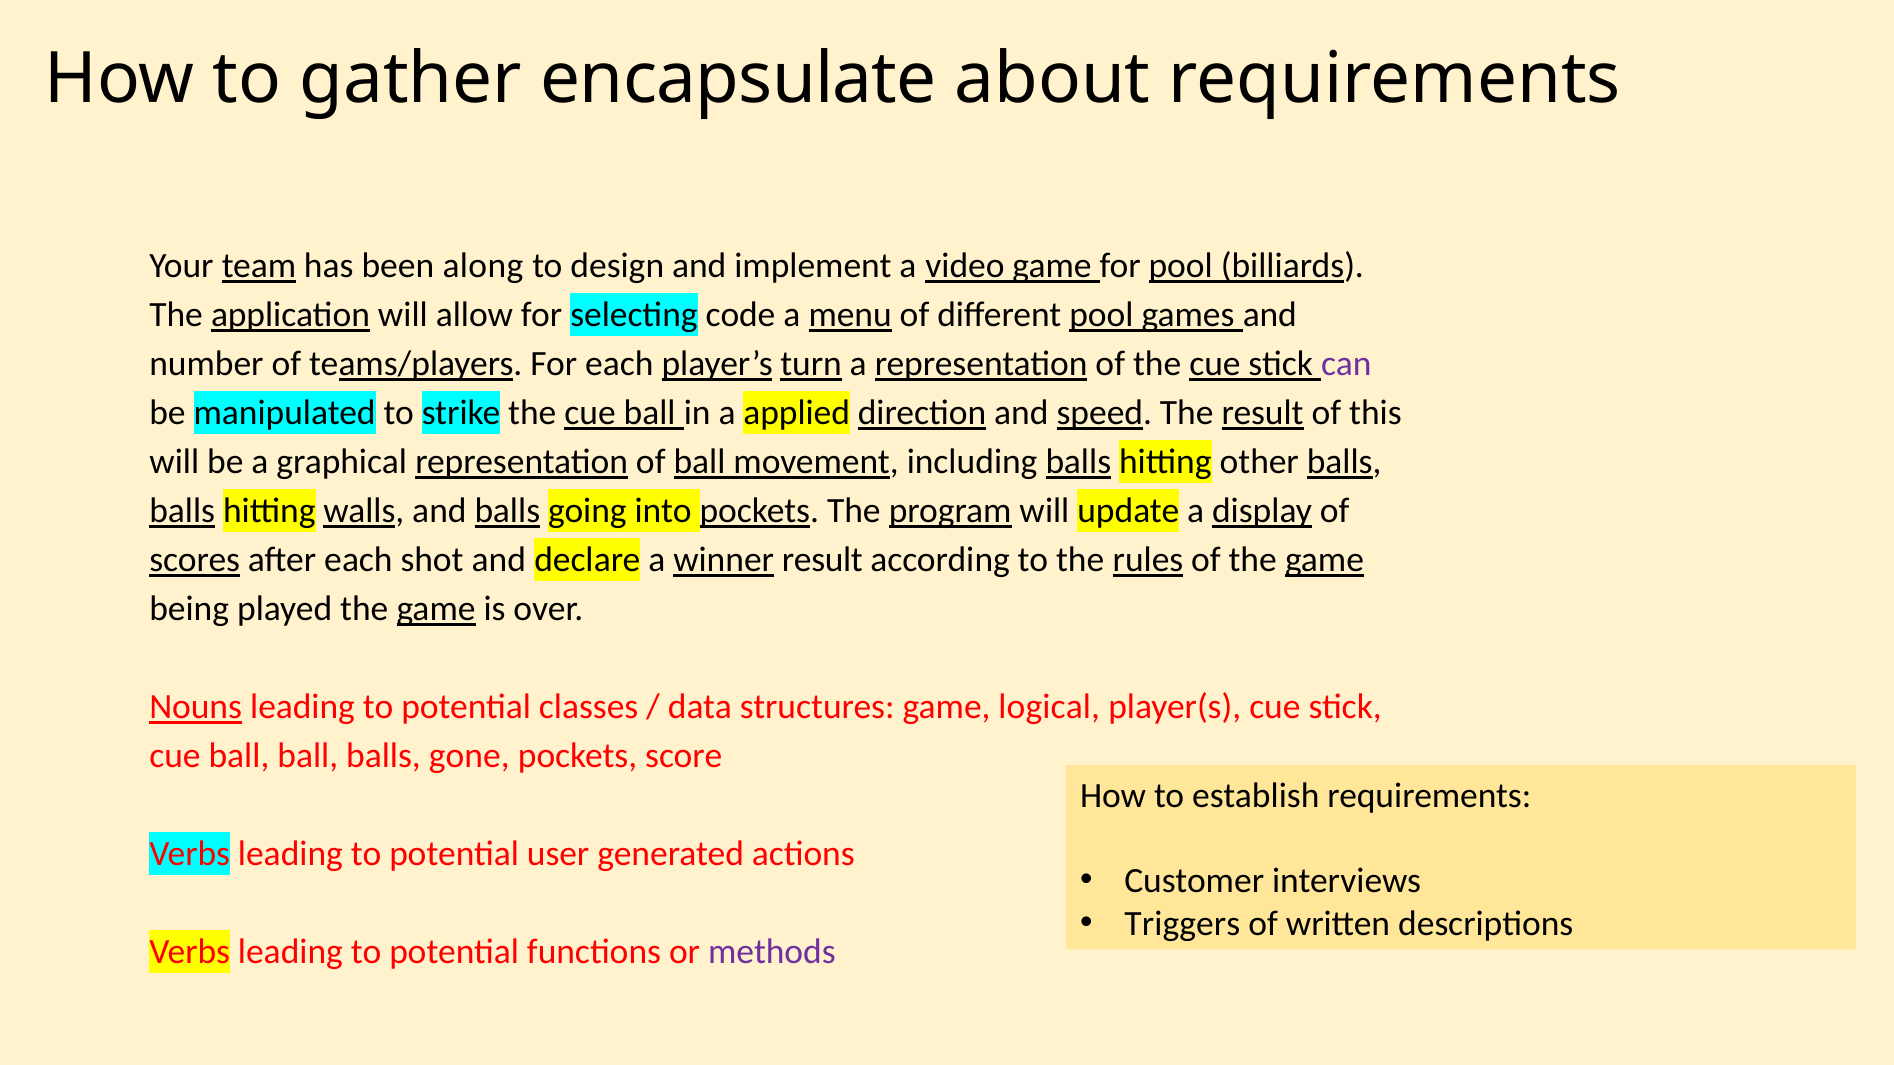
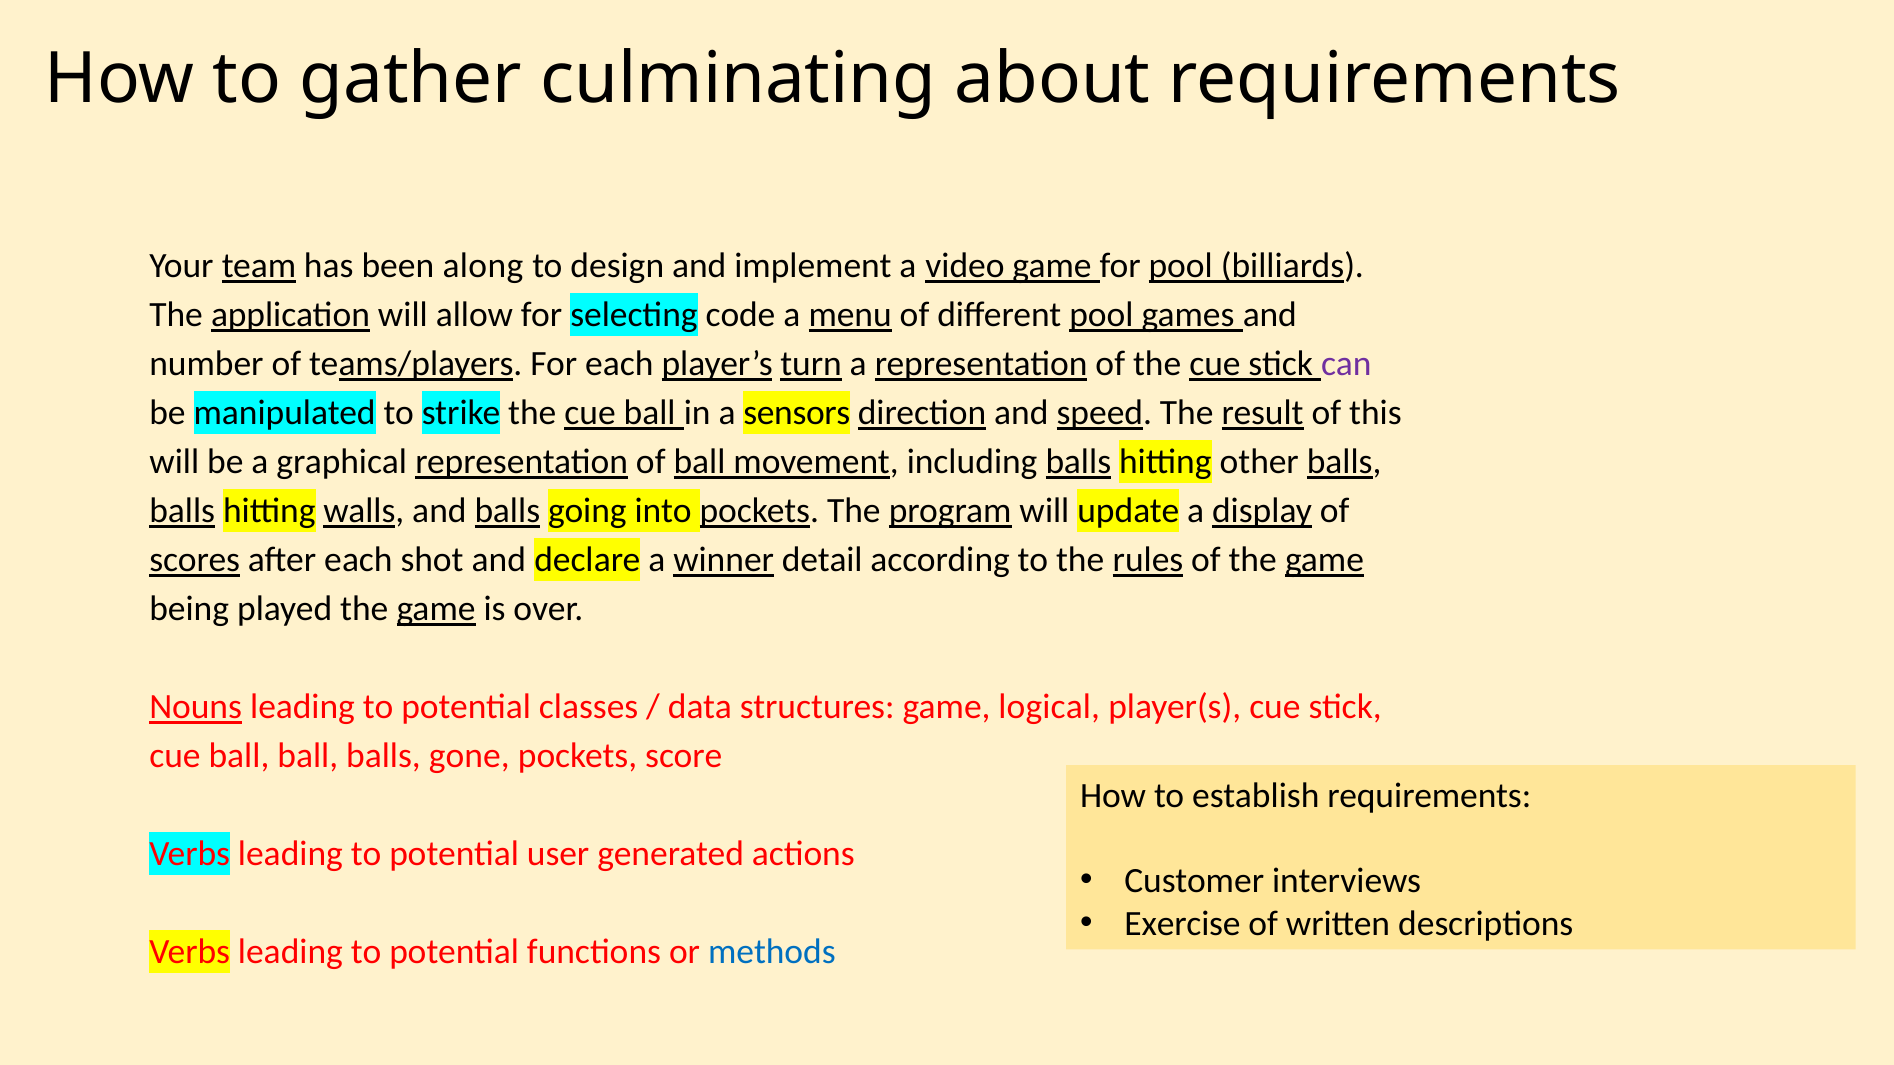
encapsulate: encapsulate -> culminating (738, 79)
applied: applied -> sensors (797, 413)
winner result: result -> detail (822, 560)
Triggers: Triggers -> Exercise (1183, 924)
methods colour: purple -> blue (772, 952)
